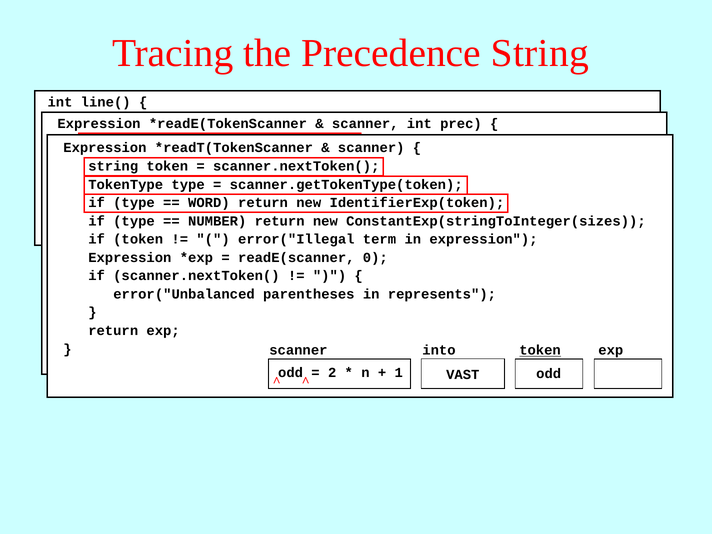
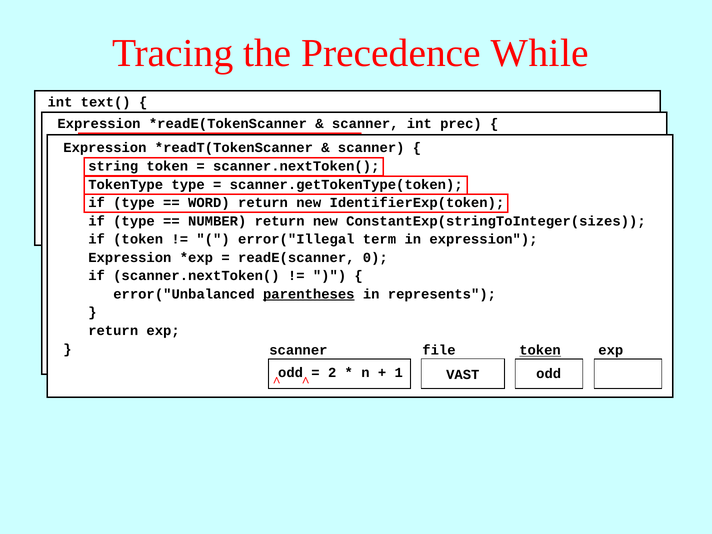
Precedence String: String -> While (540, 53)
line(: line( -> text( (106, 102)
parentheses underline: none -> present (309, 294)
into: into -> file (439, 350)
